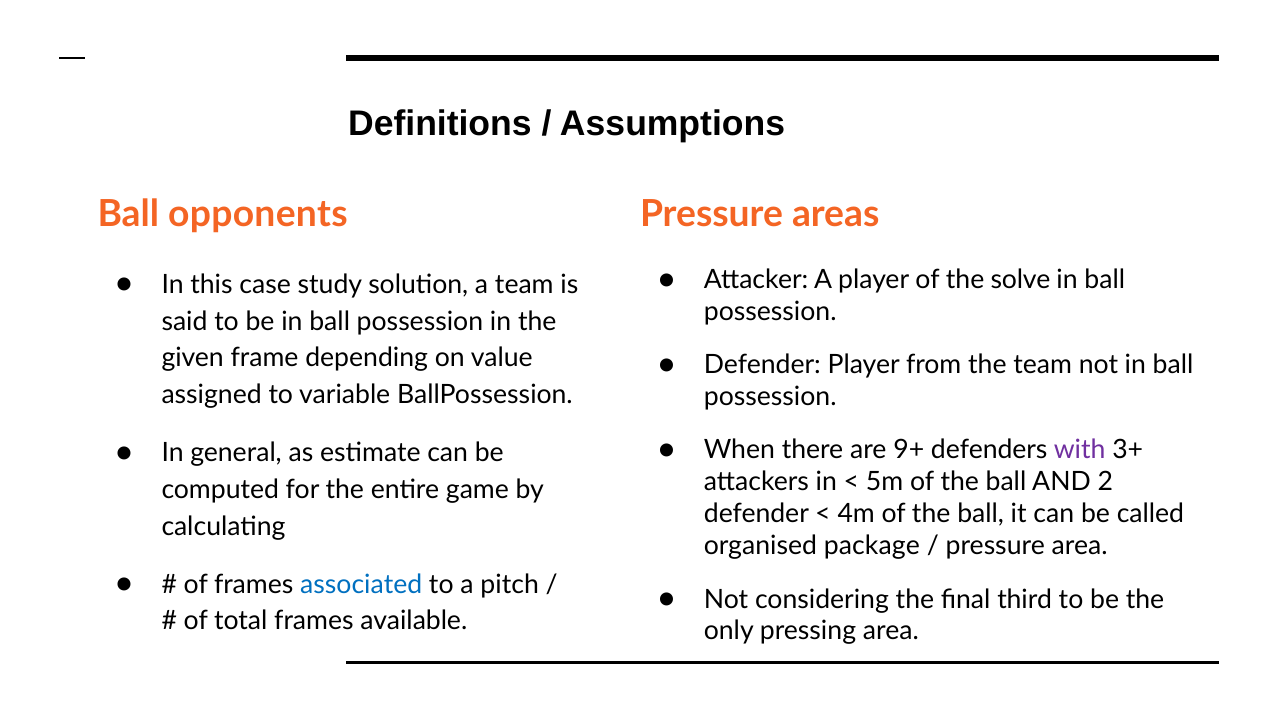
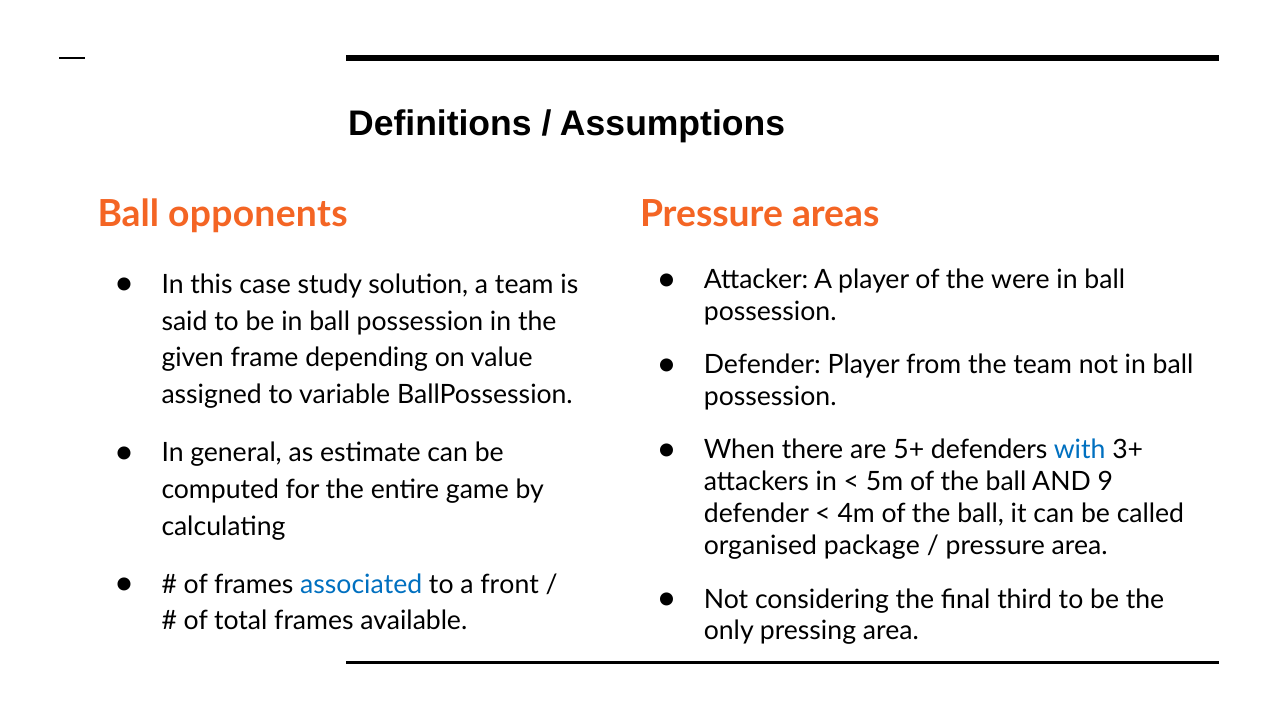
solve: solve -> were (1020, 280)
9+: 9+ -> 5+ (909, 450)
with colour: purple -> blue (1080, 450)
2: 2 -> 9 (1105, 482)
pitch: pitch -> front (510, 584)
